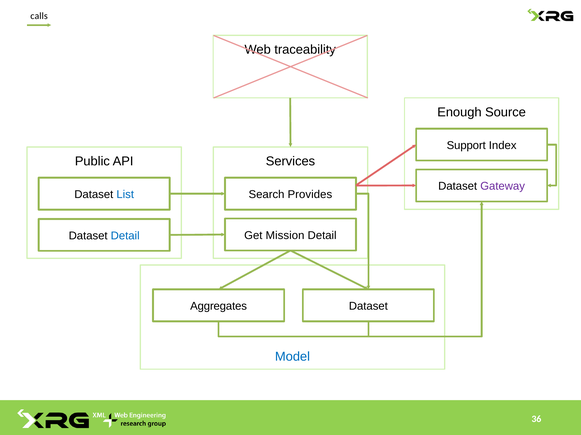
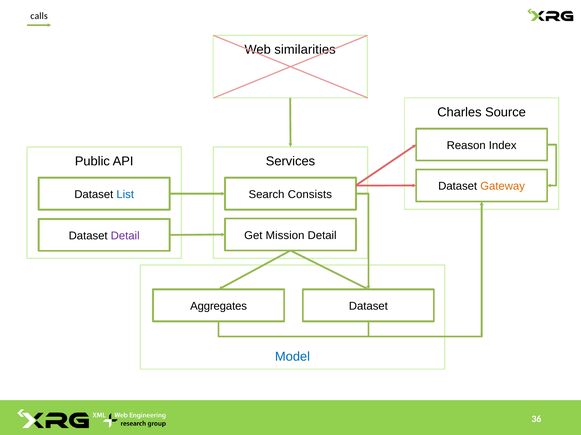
traceability: traceability -> similarities (305, 50)
Enough: Enough -> Charles (459, 113)
Support: Support -> Reason (466, 146)
Gateway colour: purple -> orange (503, 187)
Provides: Provides -> Consists (310, 195)
Detail colour: blue -> purple (125, 236)
